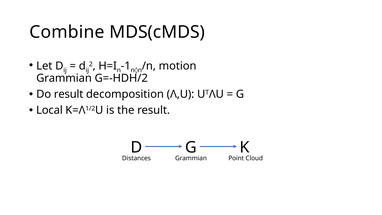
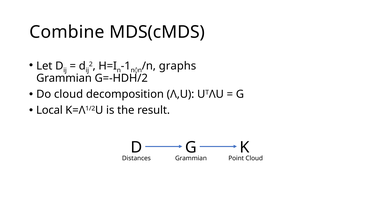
motion: motion -> graphs (178, 66)
Do result: result -> cloud (69, 94)
